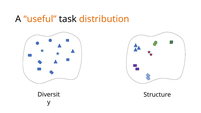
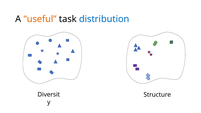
distribution colour: orange -> blue (104, 19)
